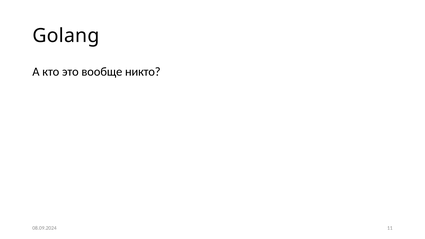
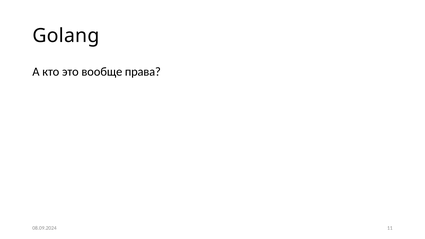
никто: никто -> права (143, 72)
